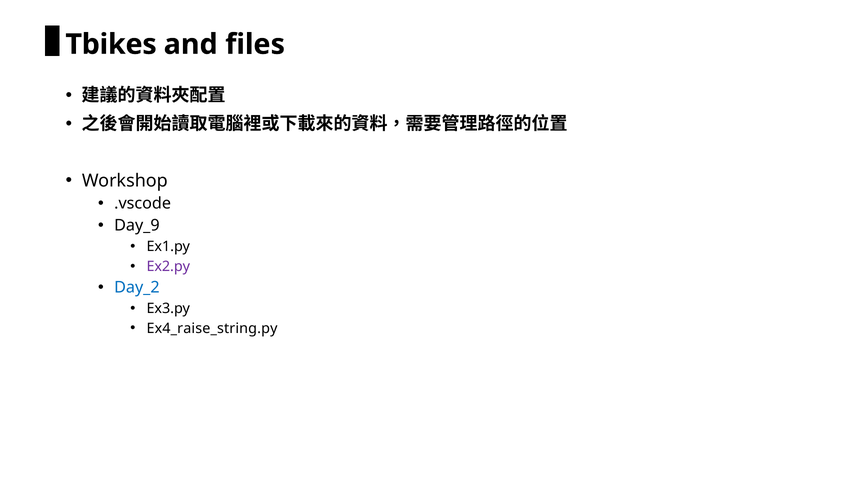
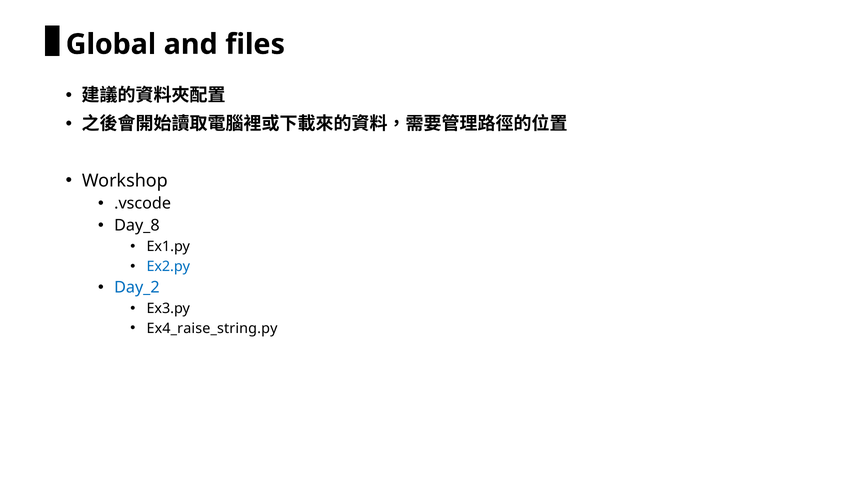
Tbikes: Tbikes -> Global (111, 44)
Day_9: Day_9 -> Day_8 (137, 225)
Ex2.py colour: purple -> blue (168, 266)
